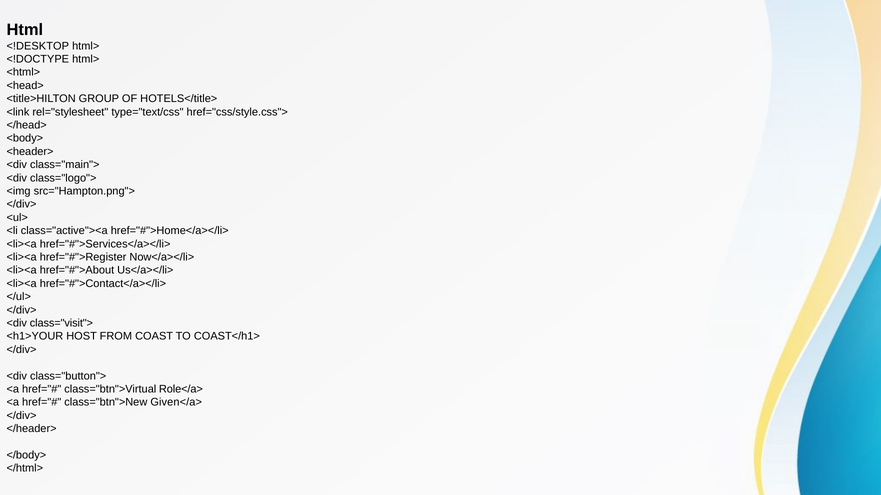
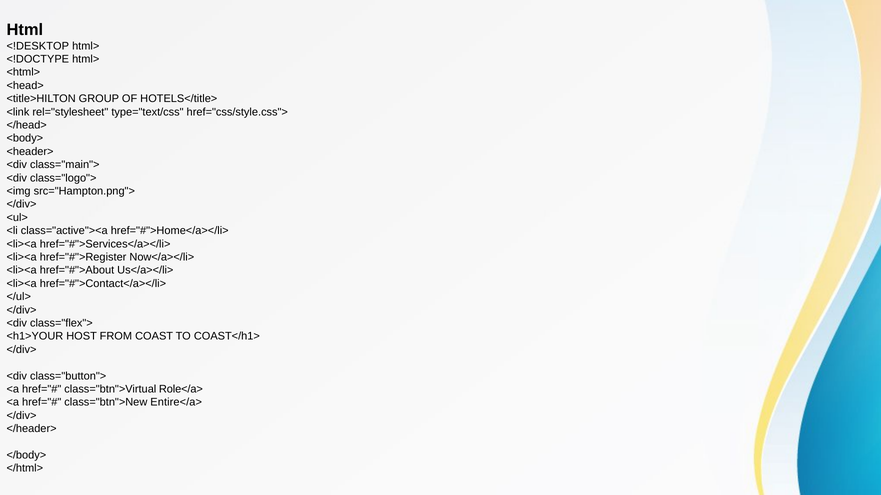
class="visit">: class="visit"> -> class="flex"> (61, 323)
Given</a>: Given</a> -> Entire</a> (176, 403)
